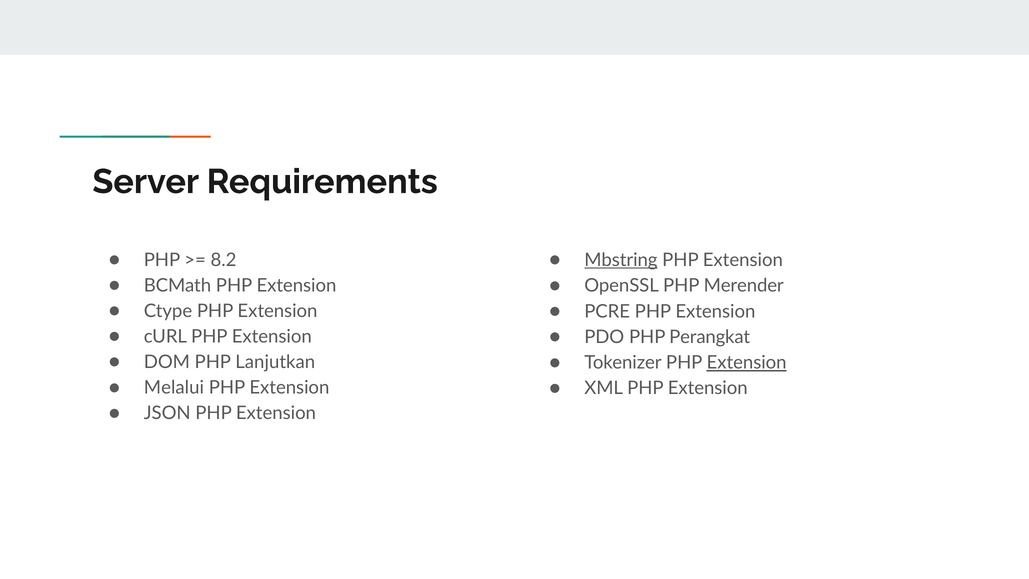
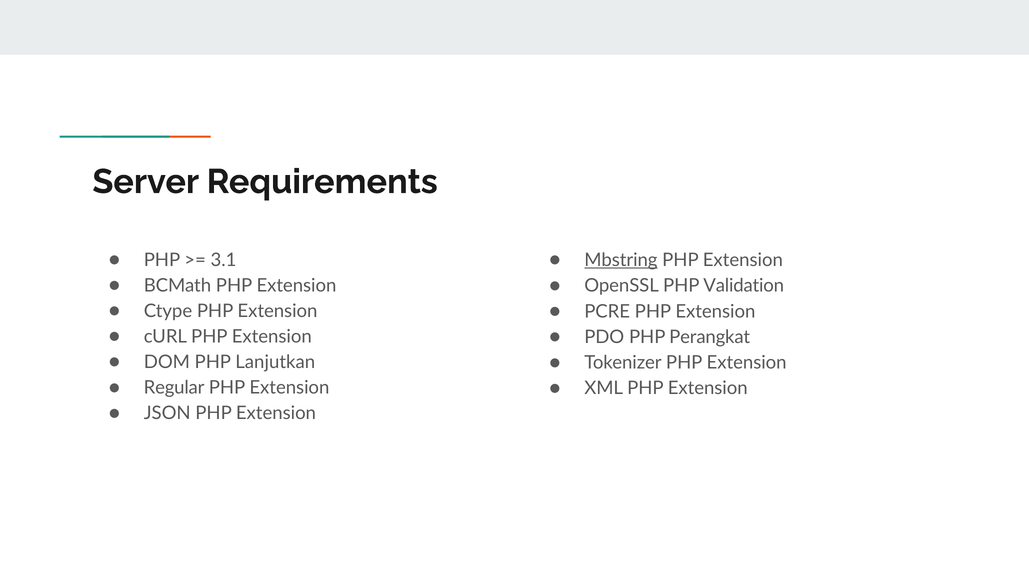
8.2: 8.2 -> 3.1 (224, 260)
Merender: Merender -> Validation (744, 286)
Extension underline: present -> none (747, 363)
Melalui: Melalui -> Regular (174, 388)
